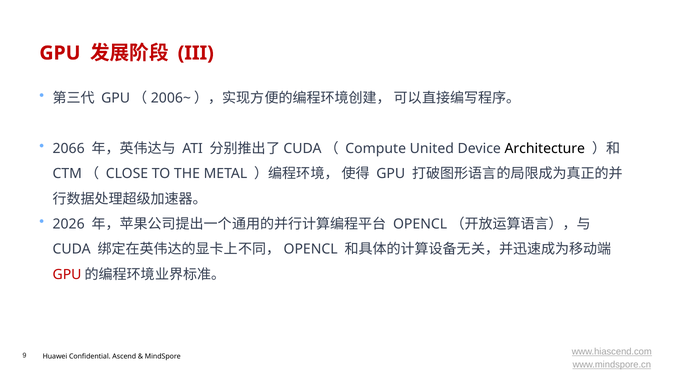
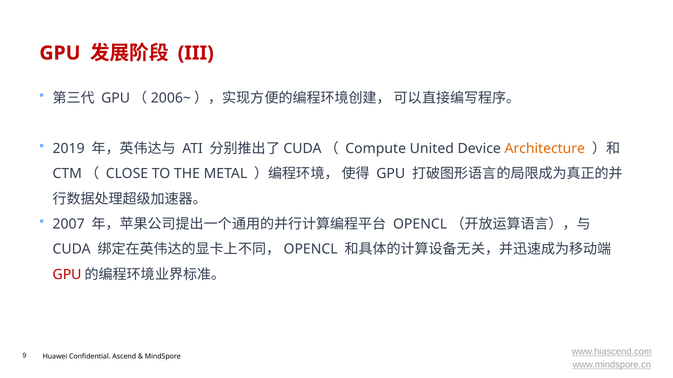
2066: 2066 -> 2019 (69, 149)
Architecture colour: black -> orange (545, 149)
2026: 2026 -> 2007 (69, 224)
